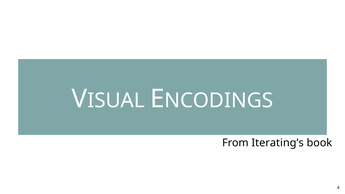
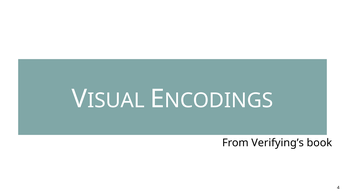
Iterating’s: Iterating’s -> Verifying’s (278, 143)
